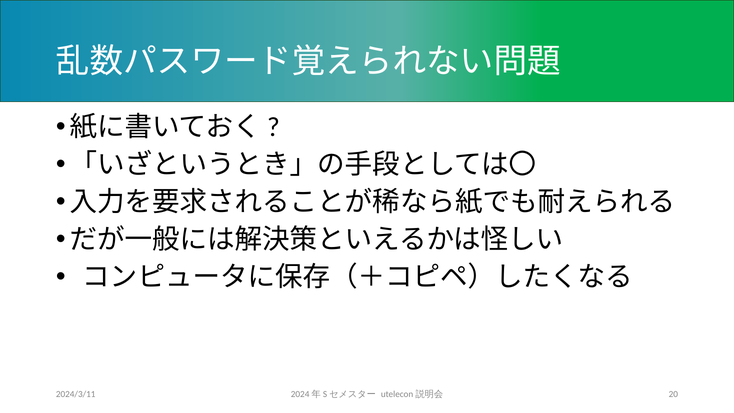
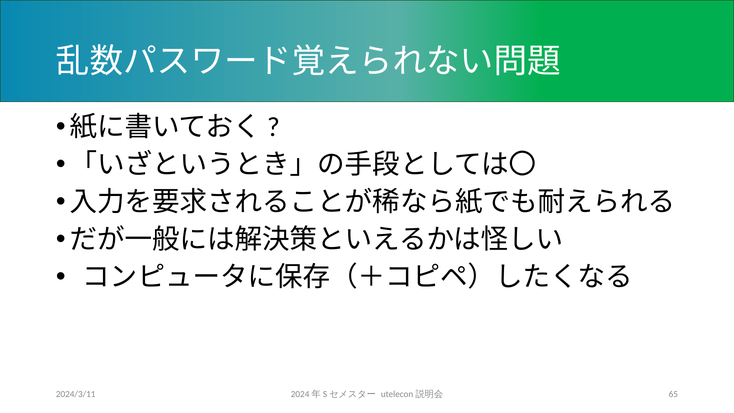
20: 20 -> 65 (673, 394)
